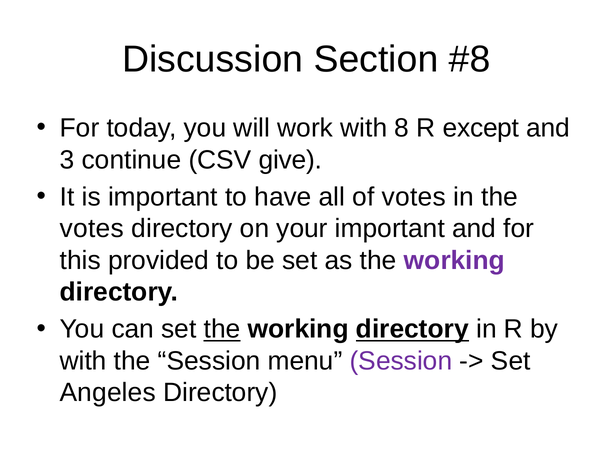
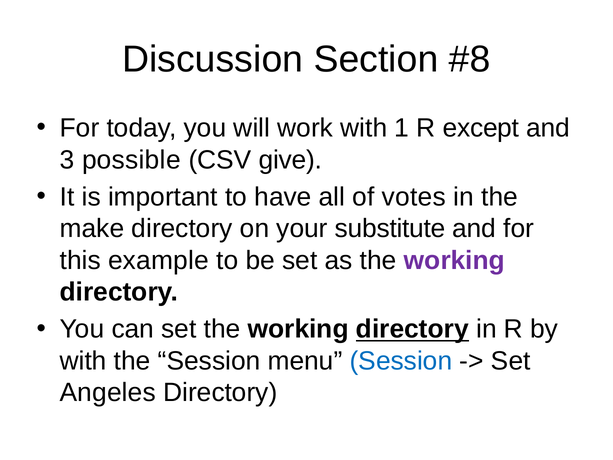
8: 8 -> 1 (402, 128)
continue: continue -> possible (131, 160)
votes: votes -> make (92, 229)
your important: important -> substitute (390, 229)
provided: provided -> example (158, 260)
the underline: present -> none (222, 329)
Session colour: purple -> blue (401, 361)
